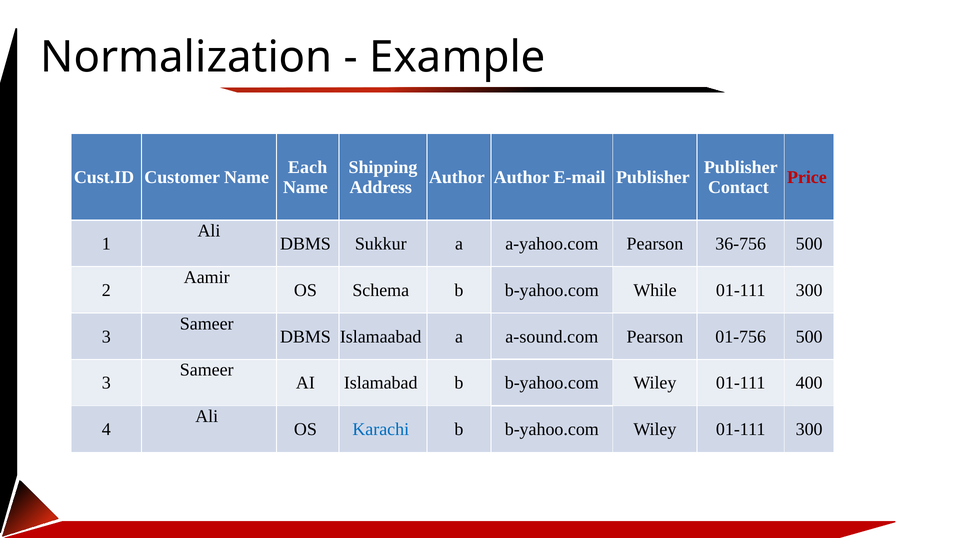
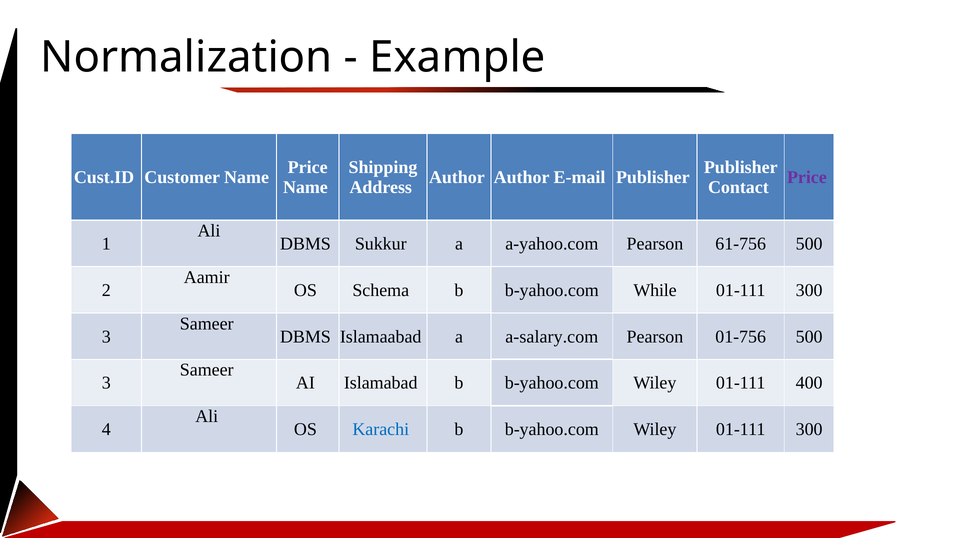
Each: Each -> Price (308, 167)
Price colour: red -> purple (807, 177)
36-756: 36-756 -> 61-756 (741, 244)
a-sound.com: a-sound.com -> a-salary.com (552, 337)
